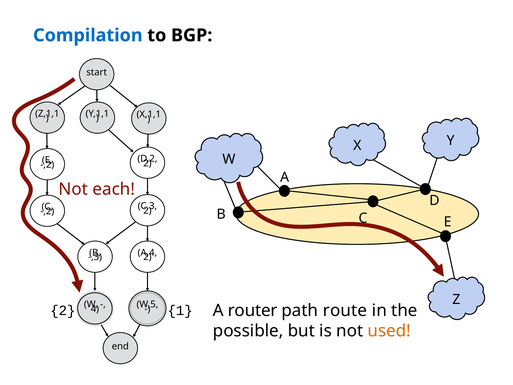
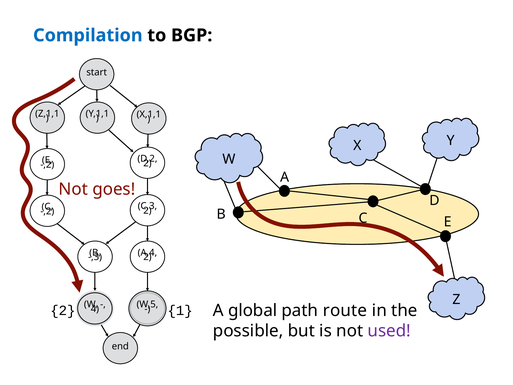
each: each -> goes (114, 189)
router: router -> global (253, 310)
used colour: orange -> purple (389, 331)
